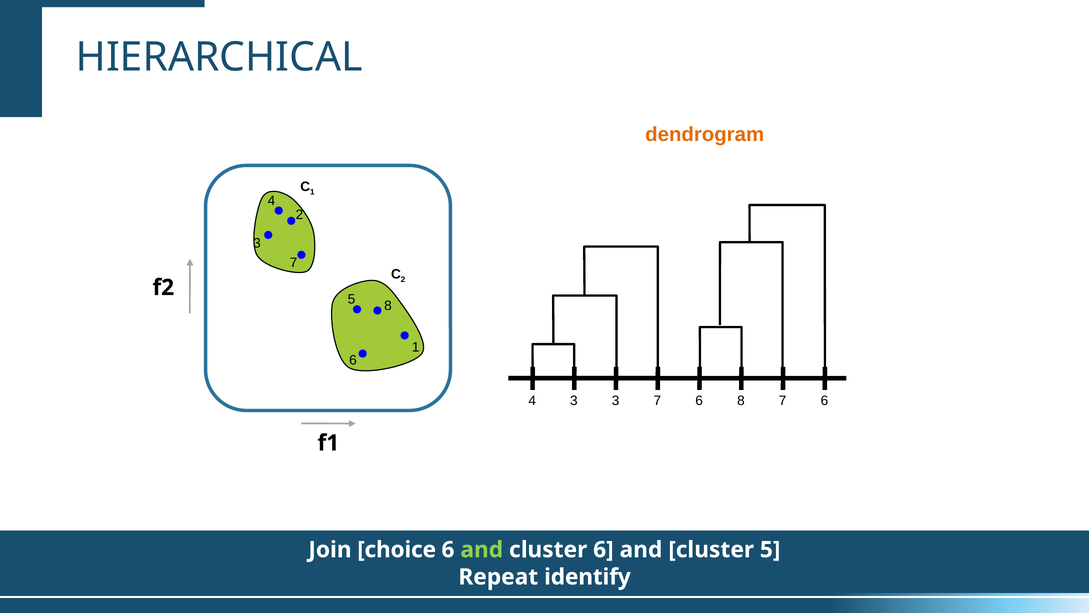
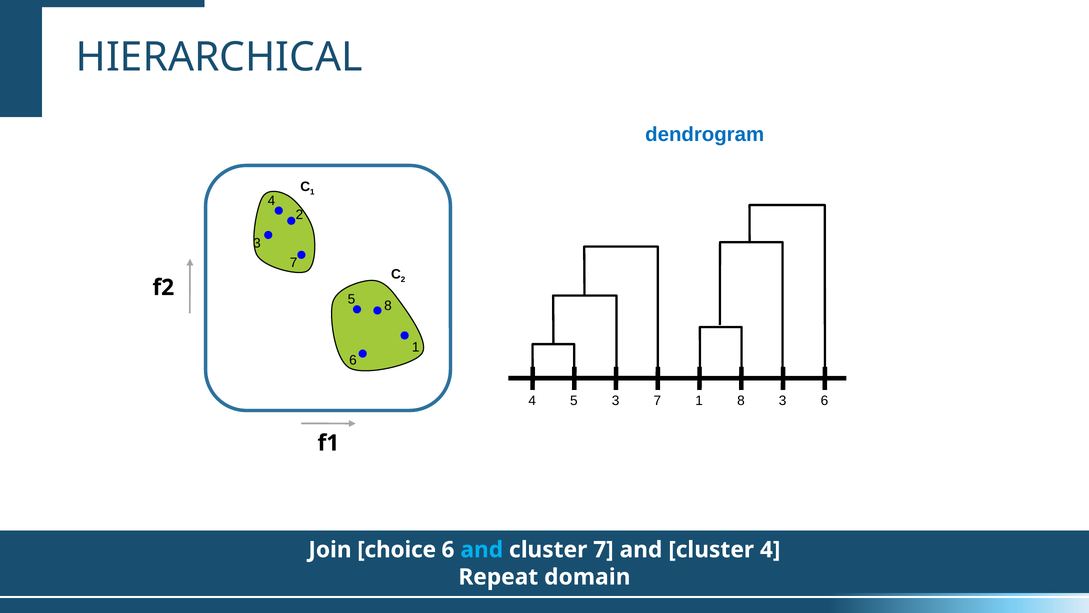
dendrogram colour: orange -> blue (705, 134)
4 3: 3 -> 5 (574, 401)
3 7 6: 6 -> 1 (699, 401)
8 7: 7 -> 3 (783, 401)
and colour: light green -> light blue (482, 549)
cluster 6: 6 -> 7 (603, 549)
cluster 5: 5 -> 4 (770, 549)
identify: identify -> domain (587, 577)
